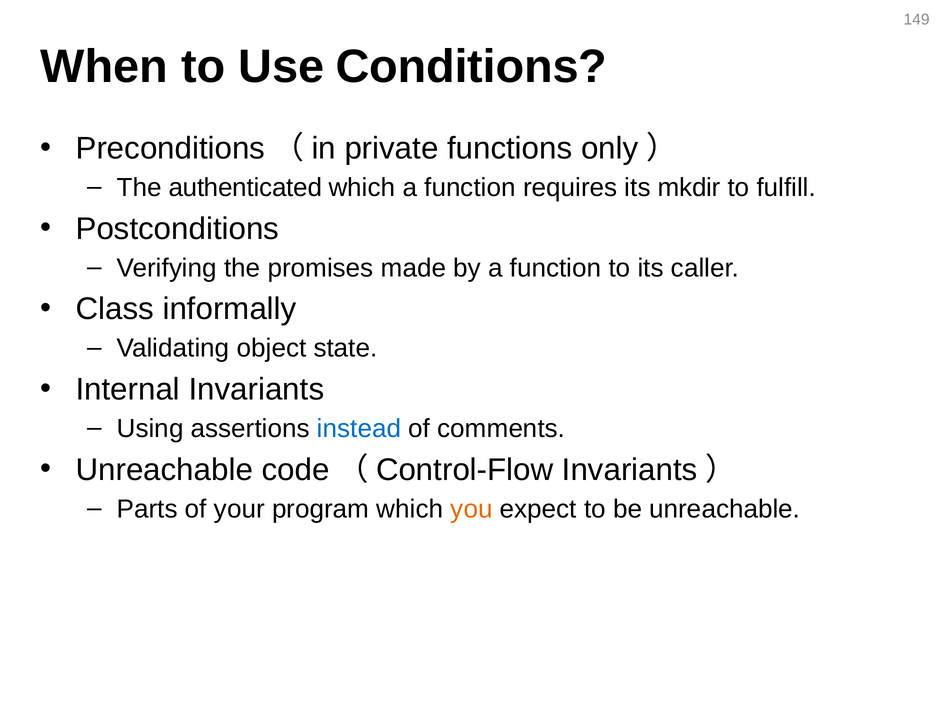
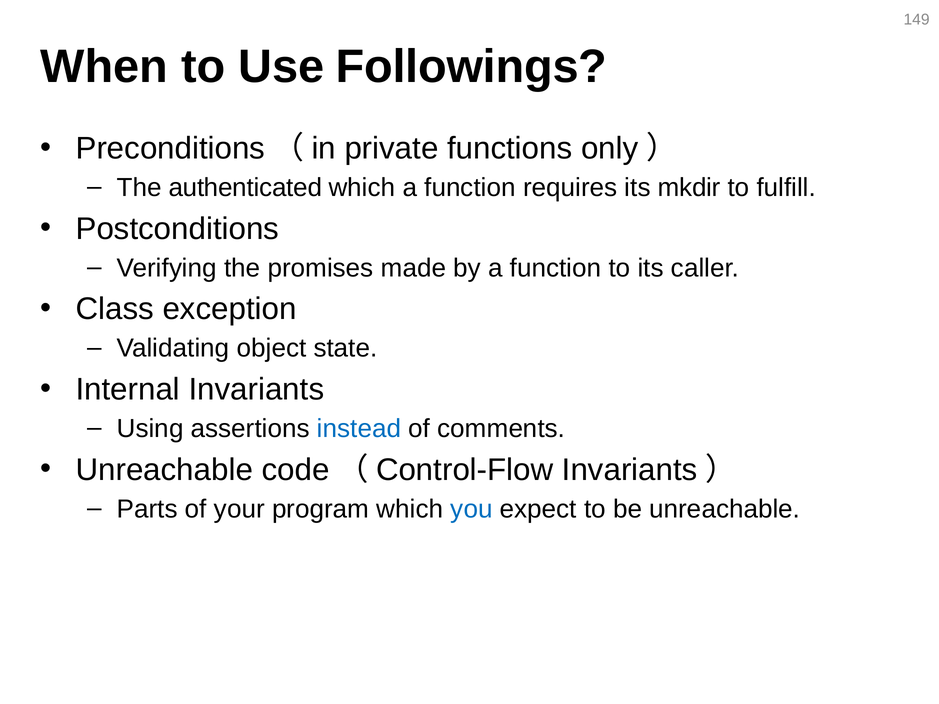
Conditions: Conditions -> Followings (471, 67)
informally: informally -> exception (230, 309)
you colour: orange -> blue (472, 509)
